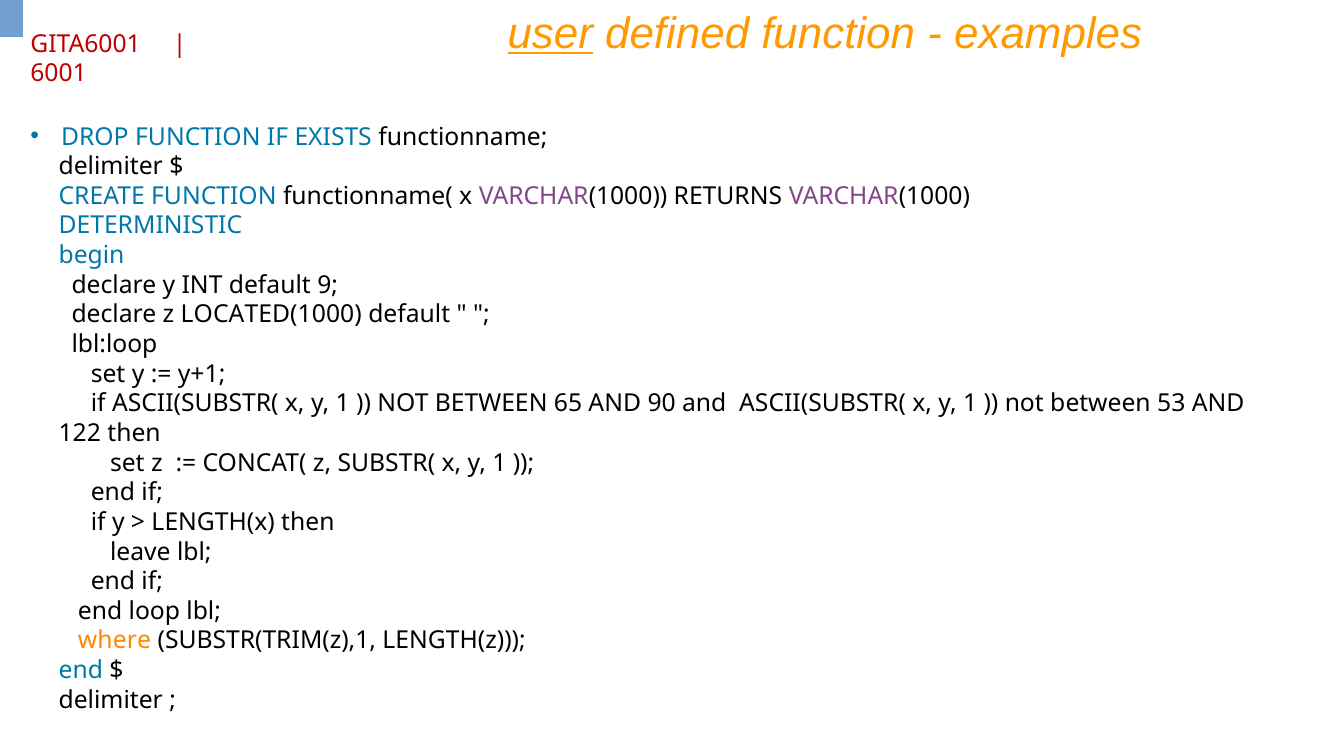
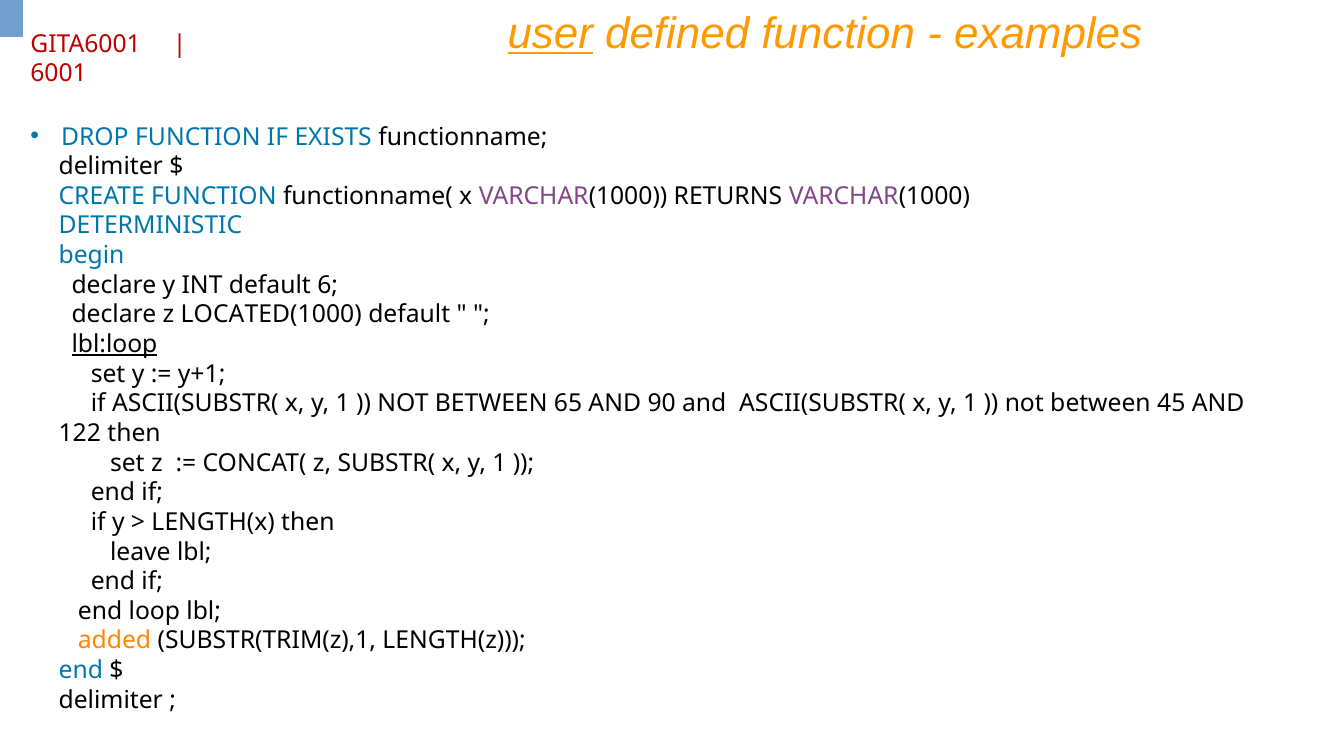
9: 9 -> 6 (328, 285)
lbl:loop underline: none -> present (114, 344)
53: 53 -> 45 (1171, 404)
where: where -> added (115, 641)
